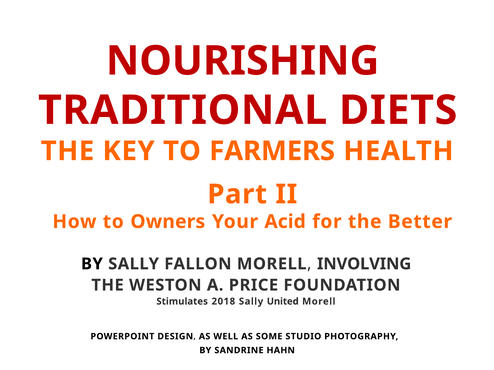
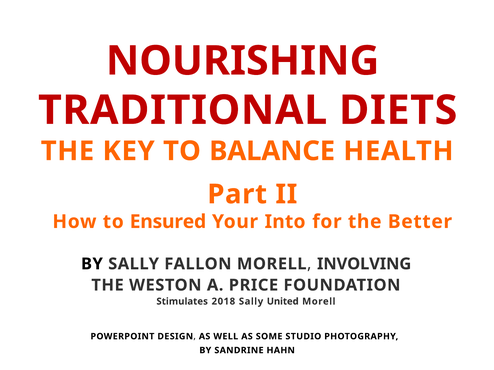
FARMERS: FARMERS -> BALANCE (272, 151)
Owners: Owners -> Ensured (168, 222)
Acid: Acid -> Into (285, 222)
